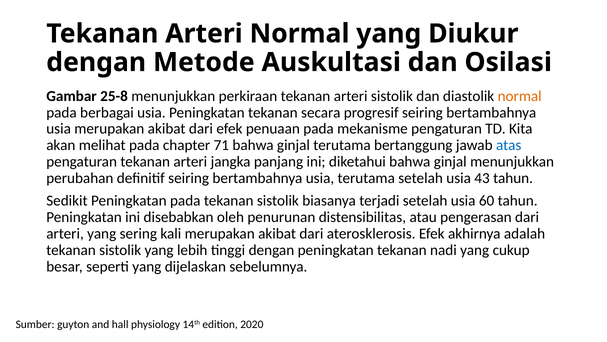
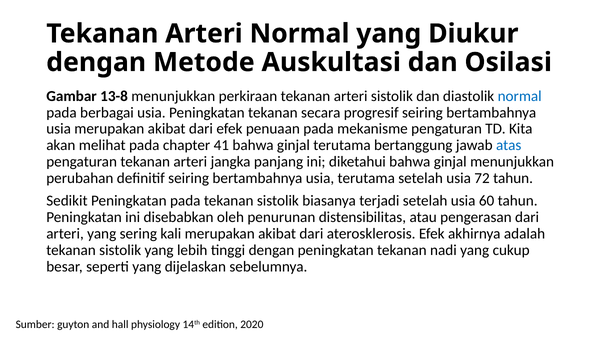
25-8: 25-8 -> 13-8 (114, 96)
normal colour: orange -> blue (520, 96)
71: 71 -> 41 (221, 145)
43: 43 -> 72 (482, 178)
